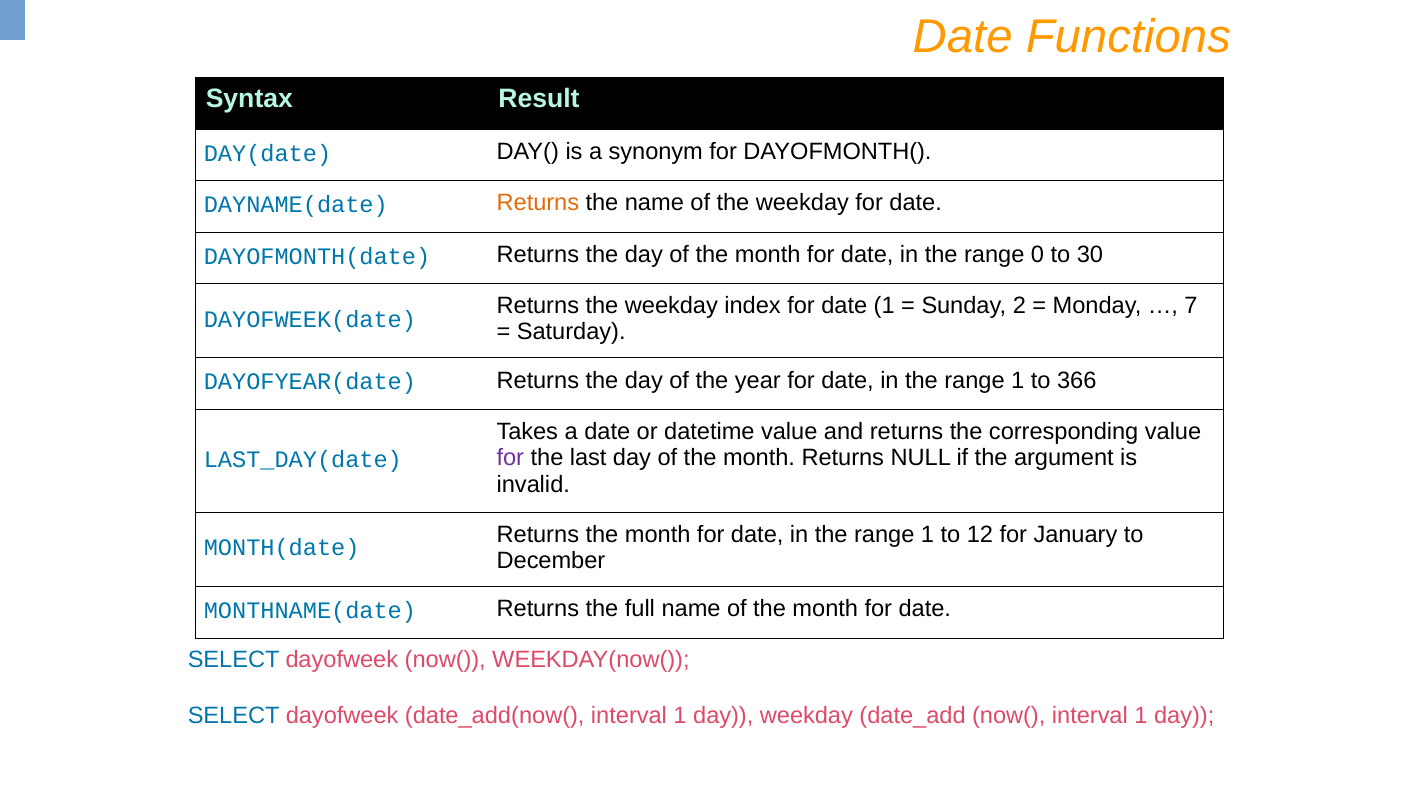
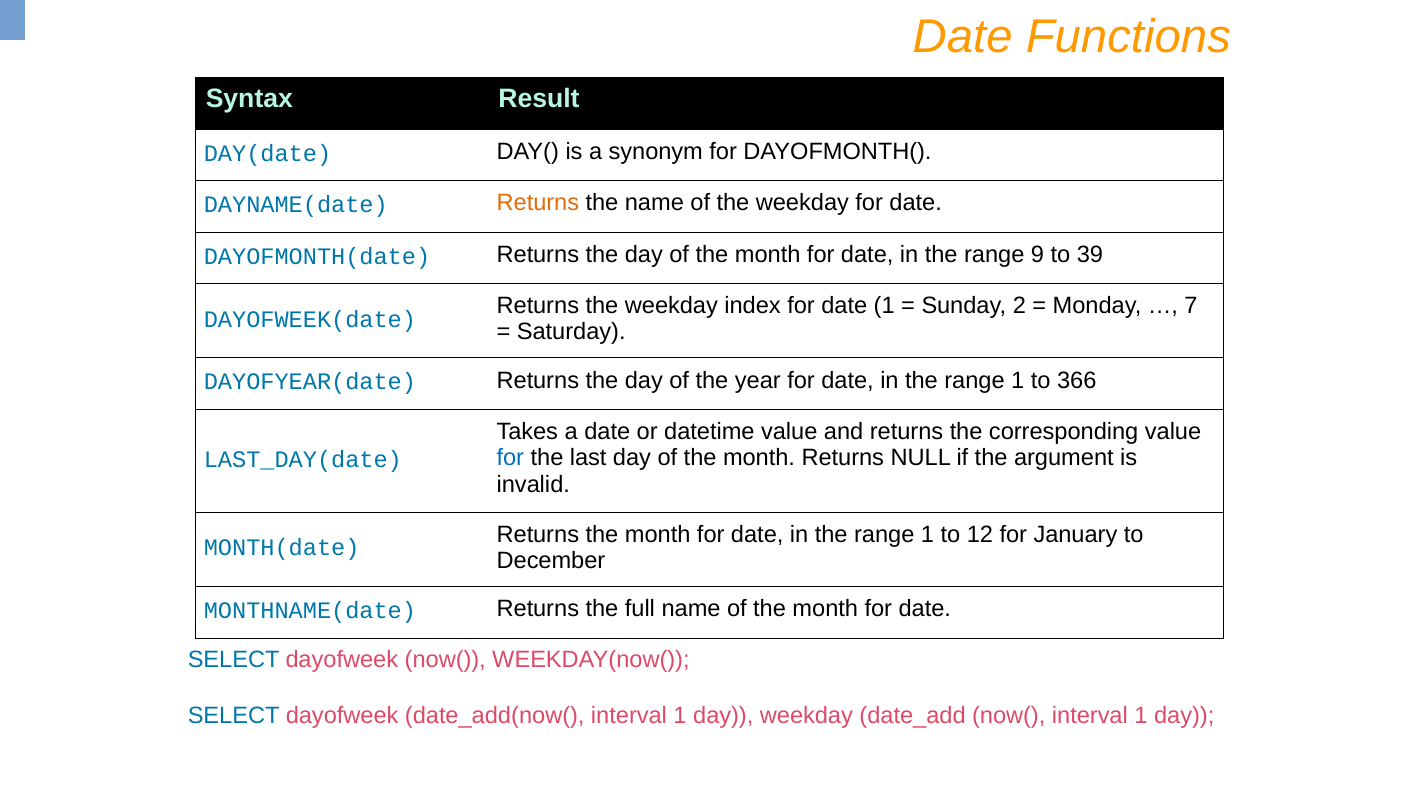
0: 0 -> 9 (1037, 254)
30: 30 -> 39 (1090, 254)
for colour: purple -> blue (510, 458)
